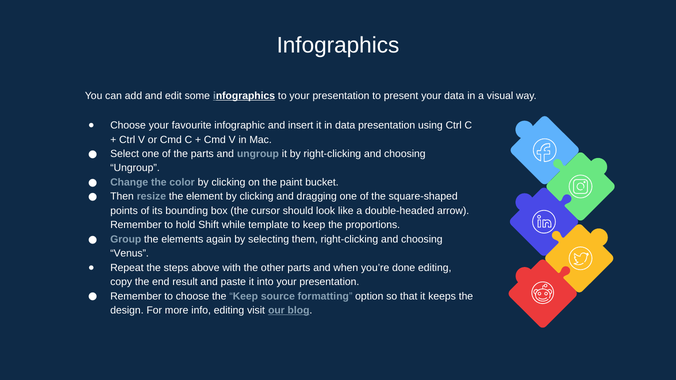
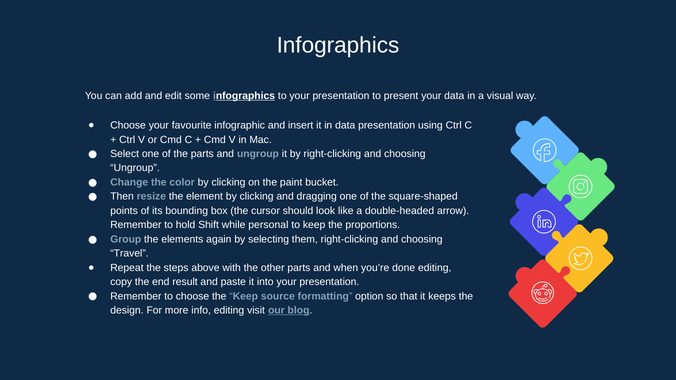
template: template -> personal (268, 225)
Venus: Venus -> Travel (130, 254)
